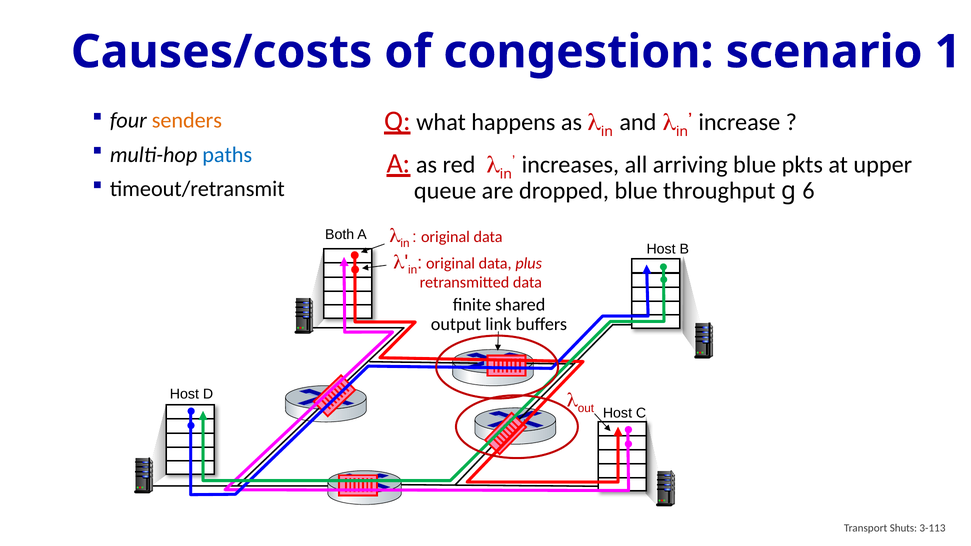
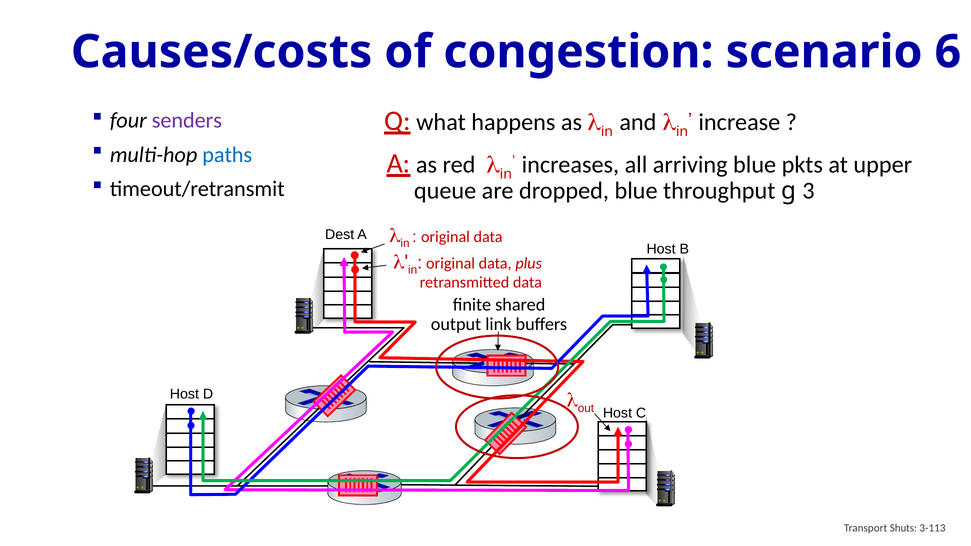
1: 1 -> 6 (948, 52)
senders colour: orange -> purple (187, 121)
6: 6 -> 3 (808, 191)
Both: Both -> Dest (340, 234)
